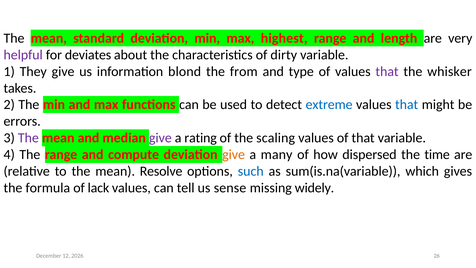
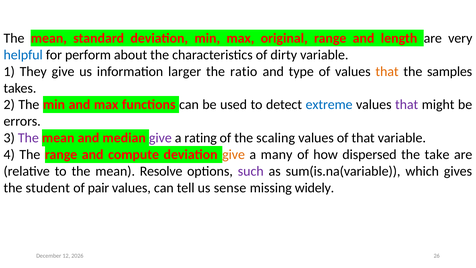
highest: highest -> original (284, 38)
helpful colour: purple -> blue (23, 55)
deviates: deviates -> perform (88, 55)
blond: blond -> larger (185, 71)
from: from -> ratio (244, 71)
that colour: purple -> orange (387, 71)
whisker: whisker -> samples (450, 71)
that colour: blue -> purple (407, 105)
time: time -> take (437, 155)
such colour: blue -> purple (251, 171)
formula: formula -> student (48, 188)
lack: lack -> pair (98, 188)
